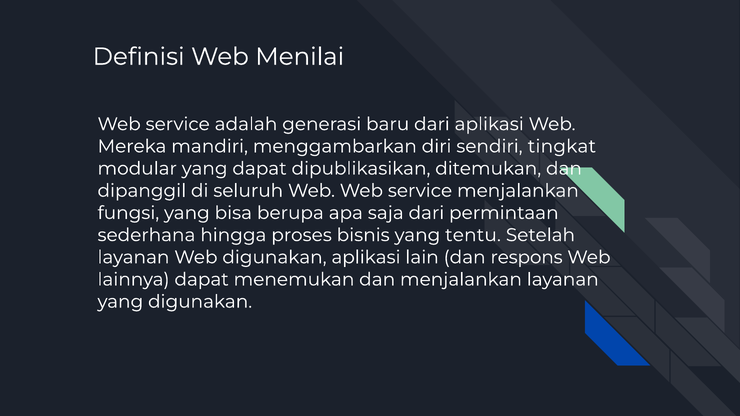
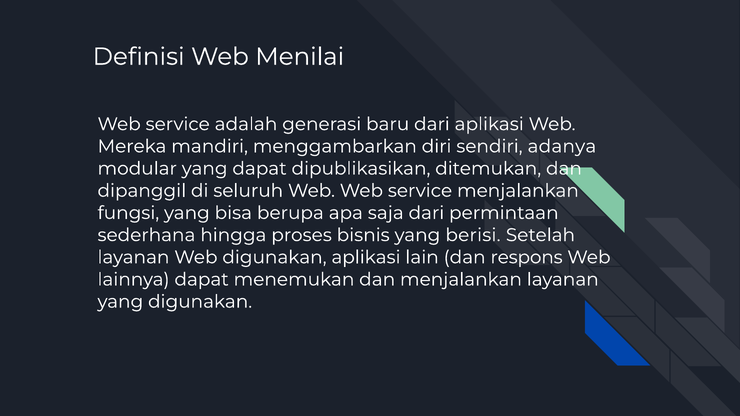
tingkat: tingkat -> adanya (562, 146)
tentu: tentu -> berisi (473, 235)
